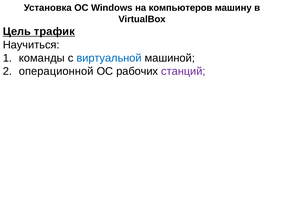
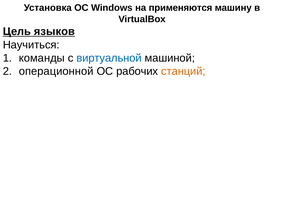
компьютеров: компьютеров -> применяются (180, 8)
трафик: трафик -> языков (54, 32)
станций colour: purple -> orange (183, 71)
